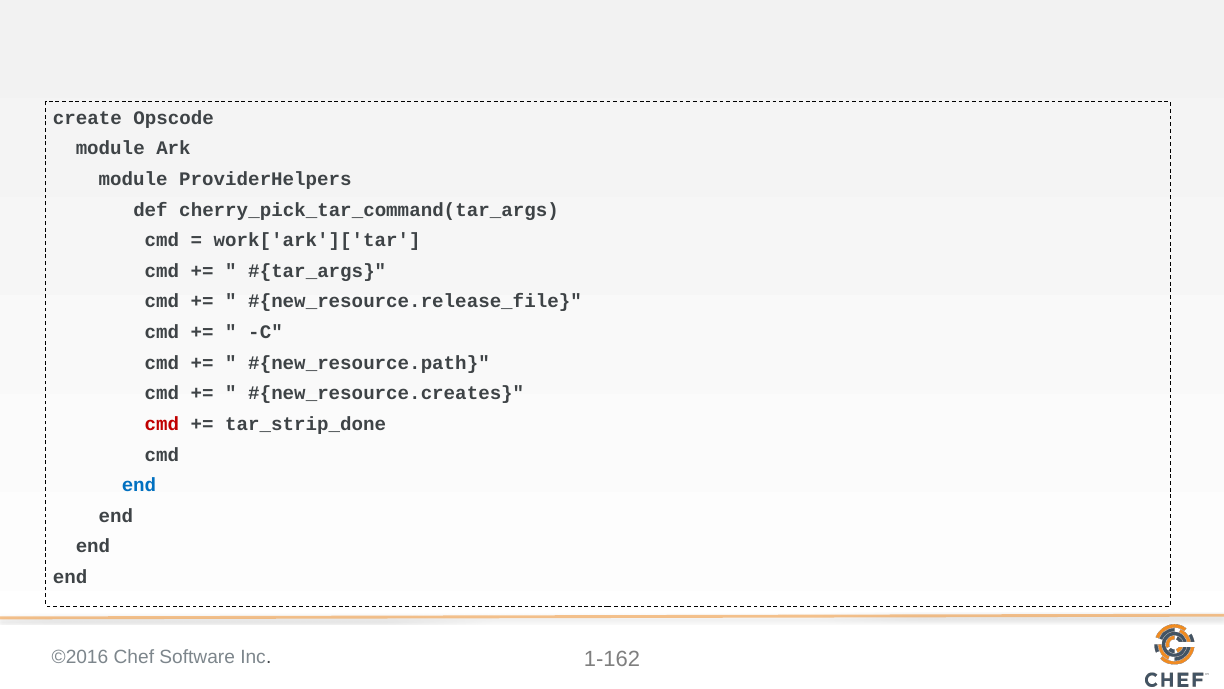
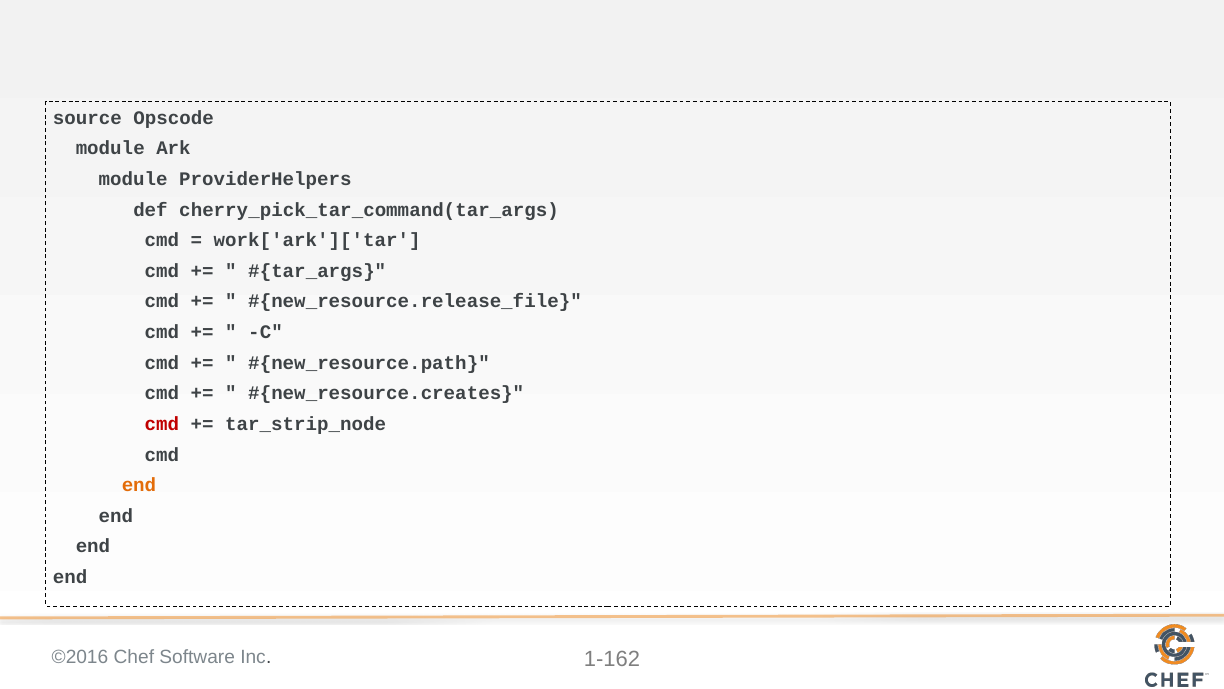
create: create -> source (87, 118)
tar_strip_done: tar_strip_done -> tar_strip_node (306, 424)
end colour: blue -> orange (139, 485)
